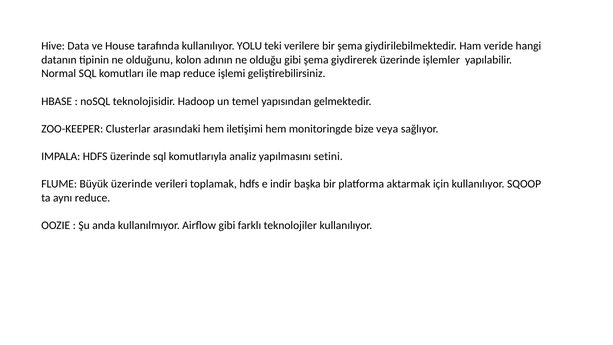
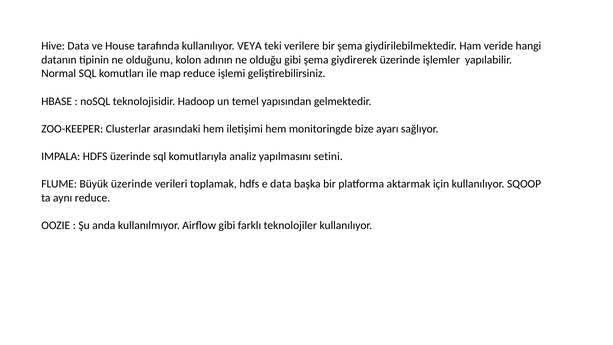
YOLU: YOLU -> VEYA (249, 46)
veya: veya -> ayarı (387, 129)
e indir: indir -> data (281, 184)
